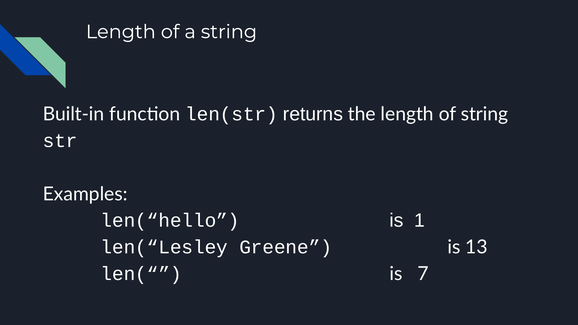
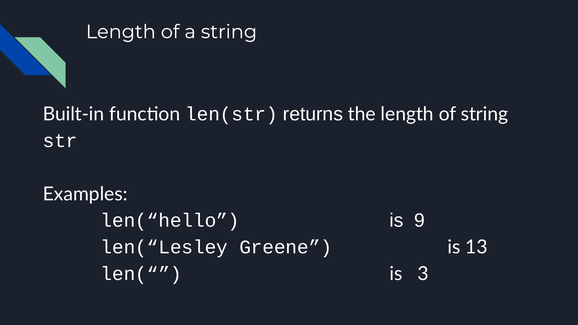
1: 1 -> 9 (420, 221)
7: 7 -> 3 (423, 274)
